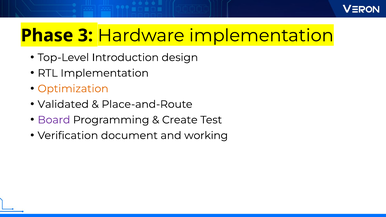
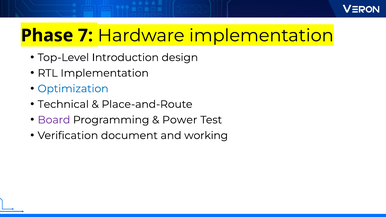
3: 3 -> 7 (85, 36)
Optimization colour: orange -> blue (73, 89)
Validated: Validated -> Technical (63, 104)
Create: Create -> Power (180, 120)
